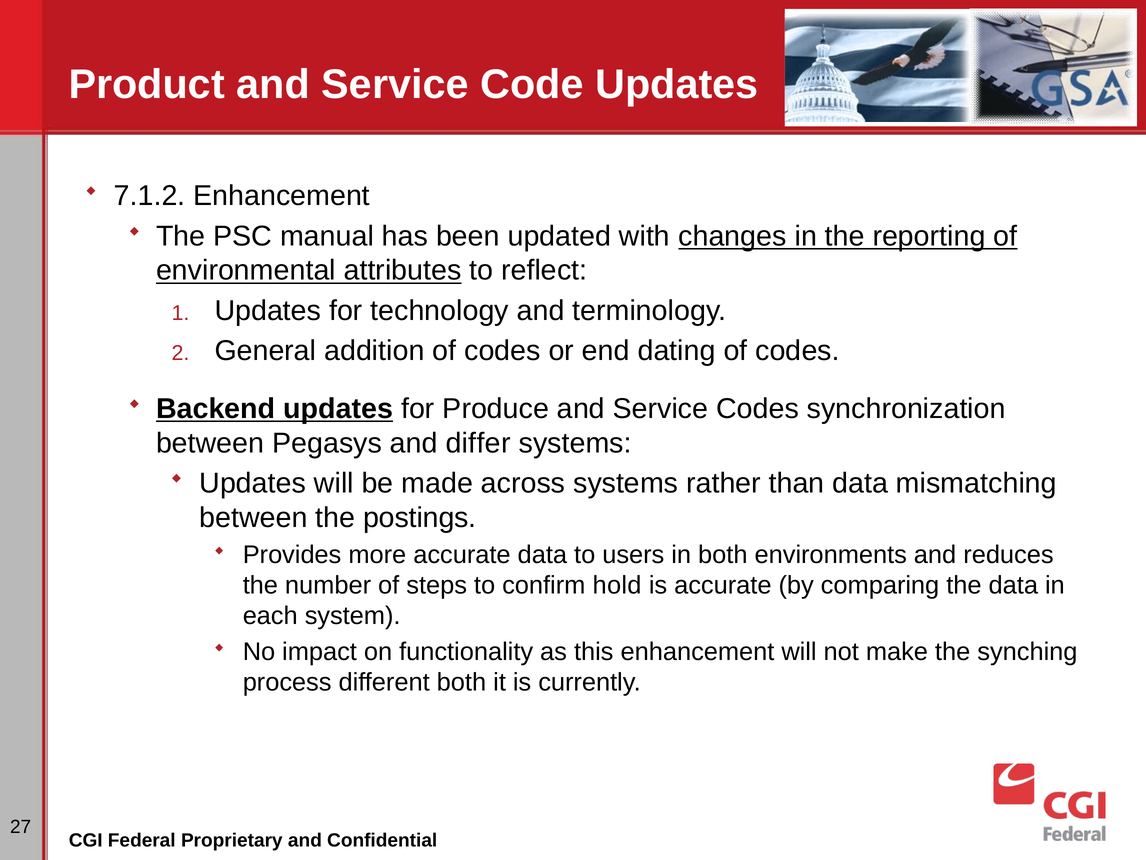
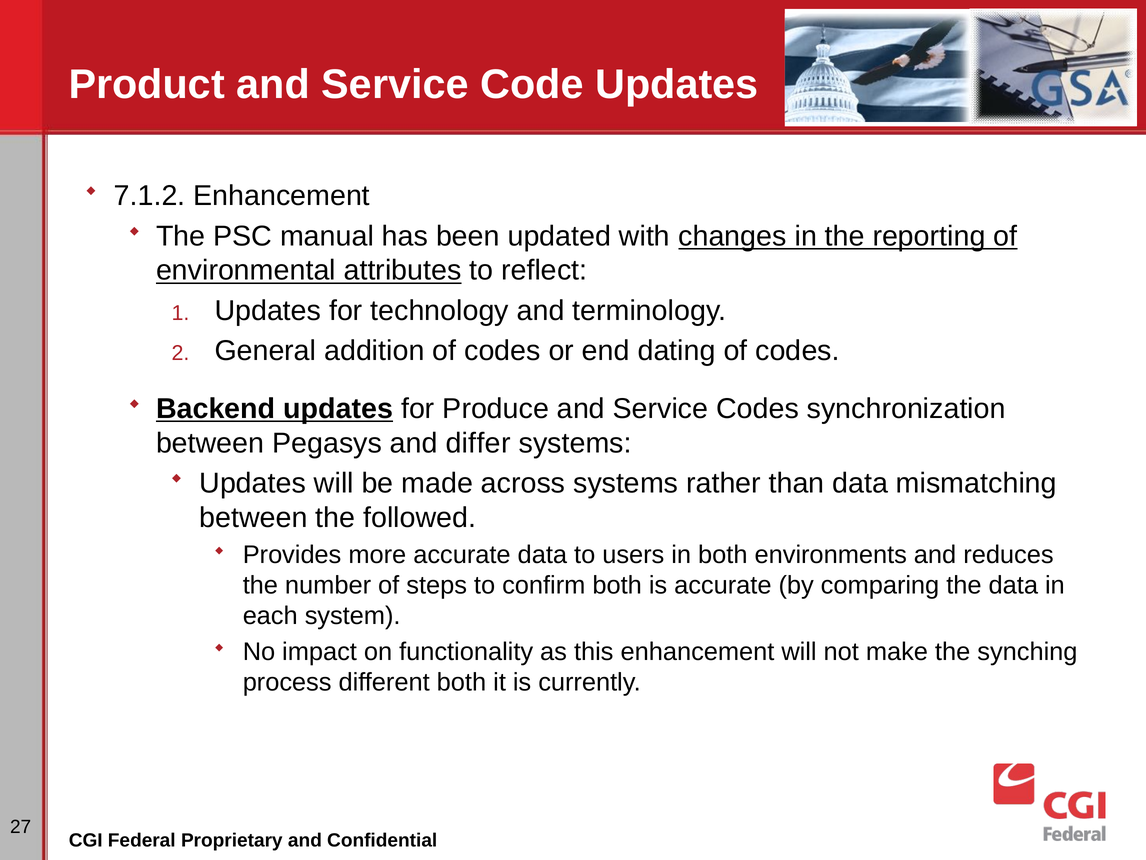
postings: postings -> followed (420, 517)
confirm hold: hold -> both (617, 585)
